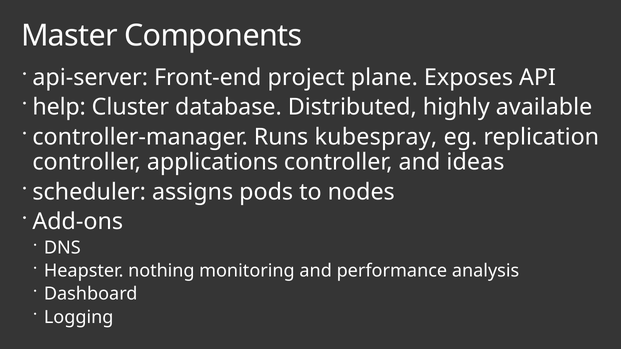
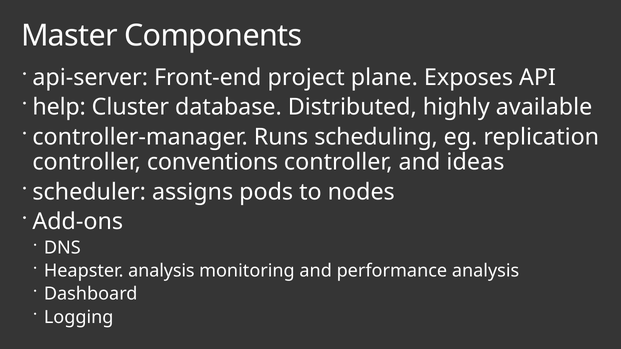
kubespray: kubespray -> scheduling (376, 137)
applications: applications -> conventions (213, 162)
Heapster nothing: nothing -> analysis (161, 271)
